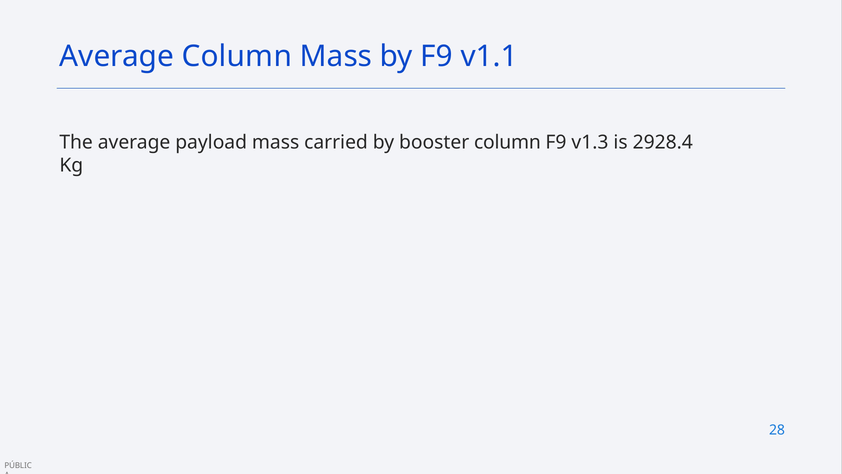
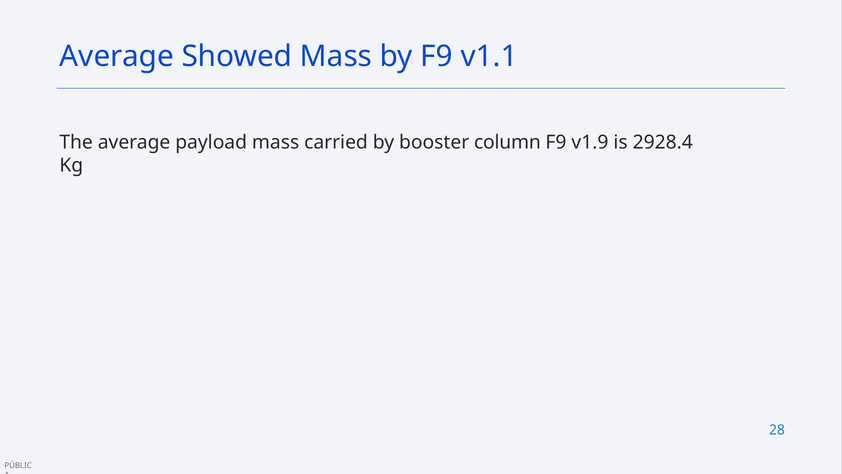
Average Column: Column -> Showed (237, 56)
v1.3: v1.3 -> v1.9 (590, 142)
